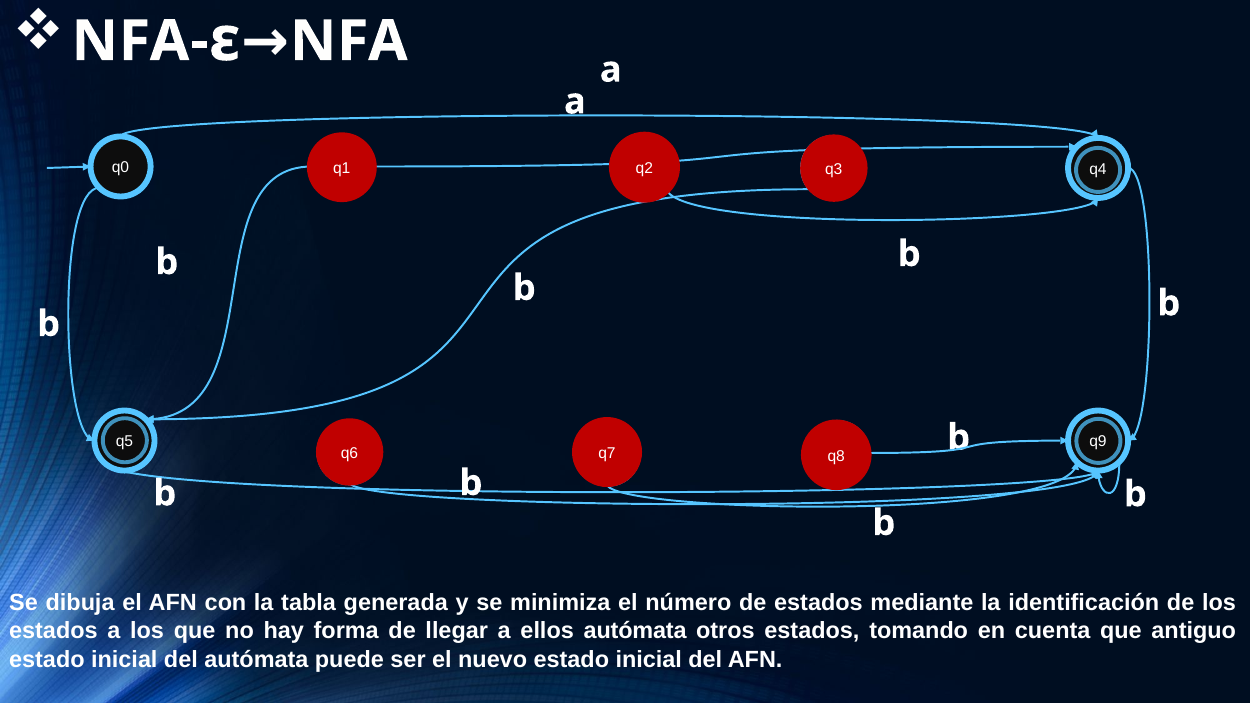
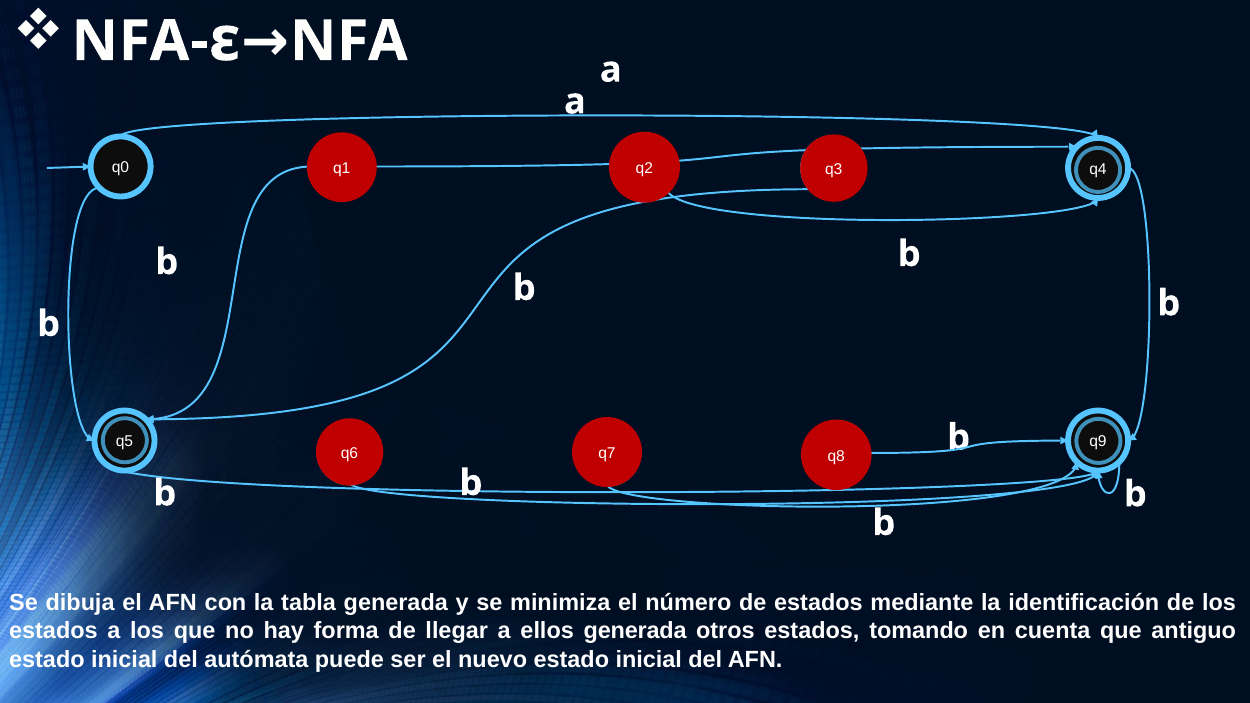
ellos autómata: autómata -> generada (635, 632)
